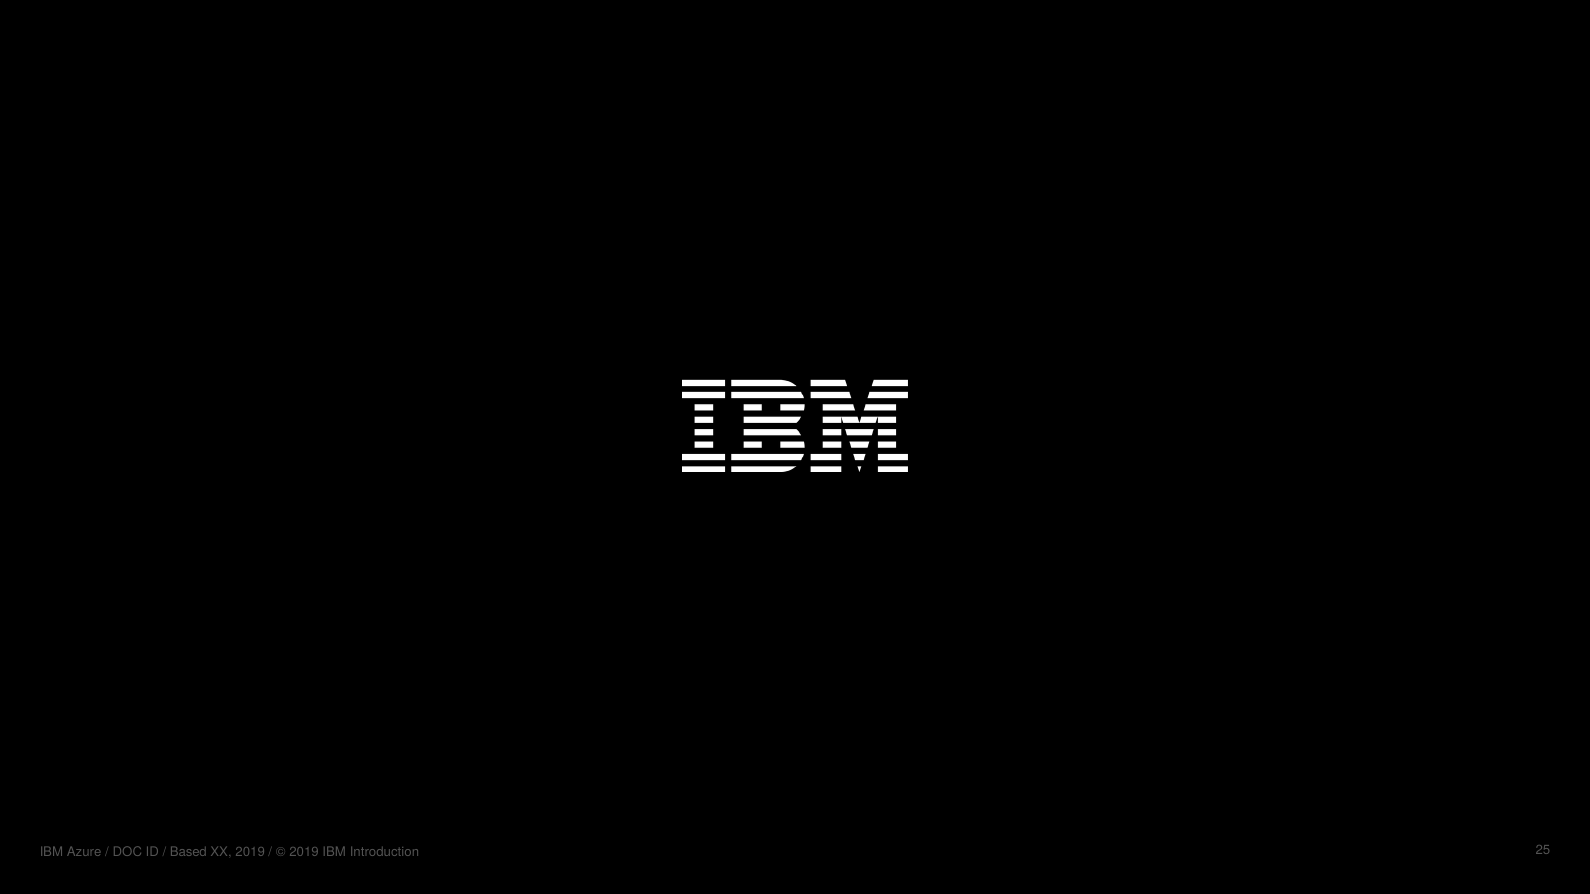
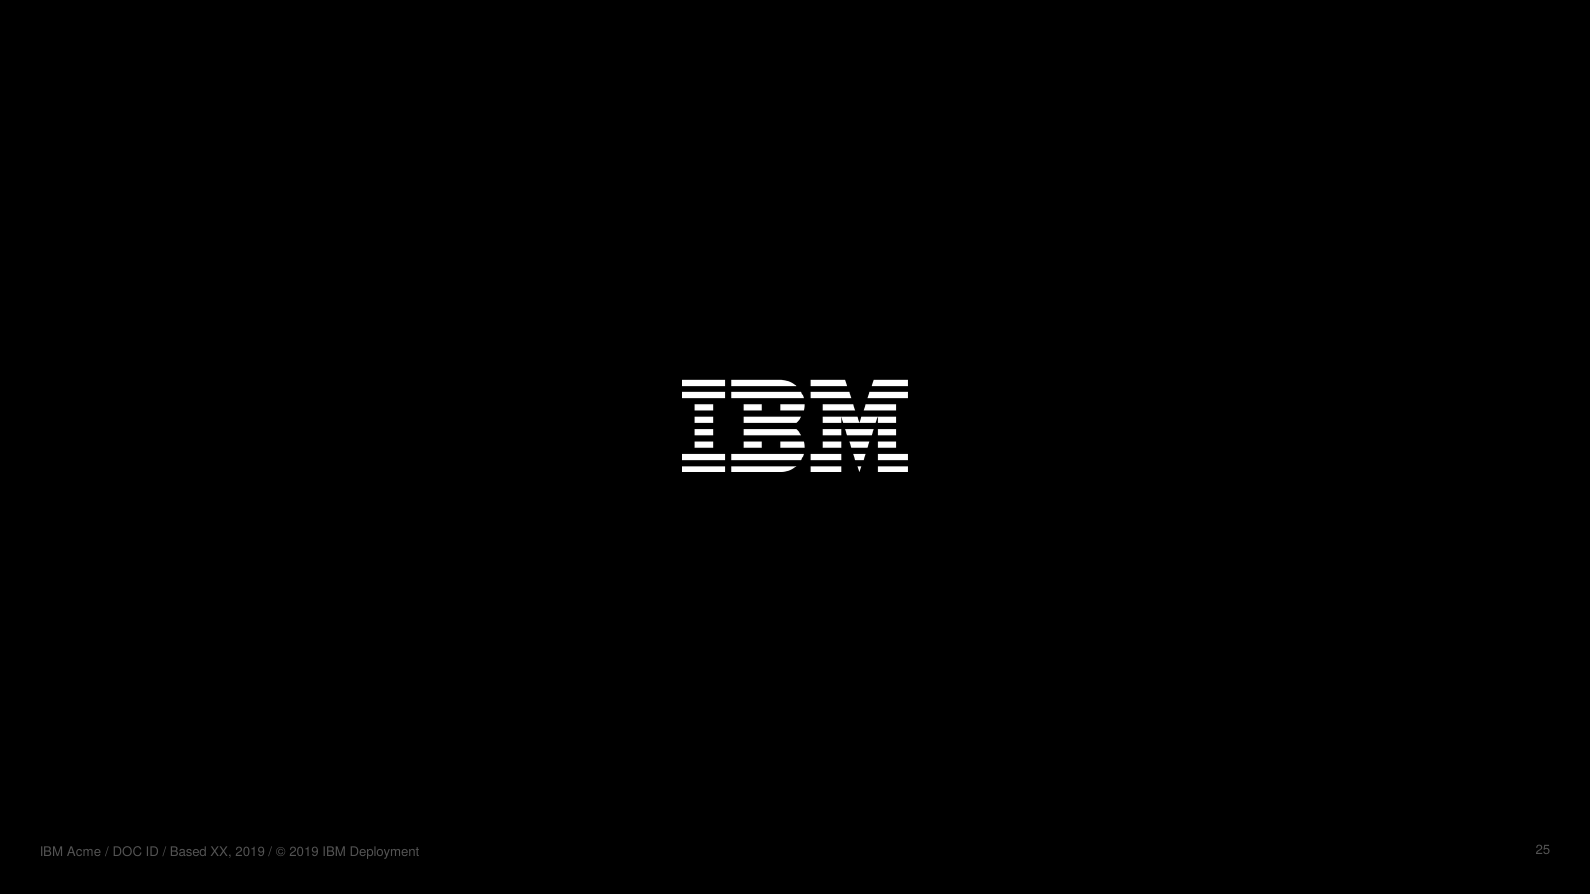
Azure: Azure -> Acme (84, 852)
Introduction: Introduction -> Deployment (385, 852)
